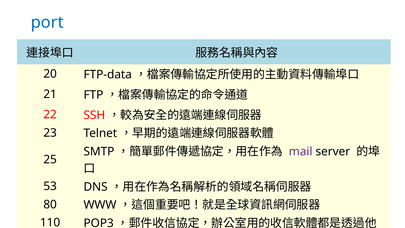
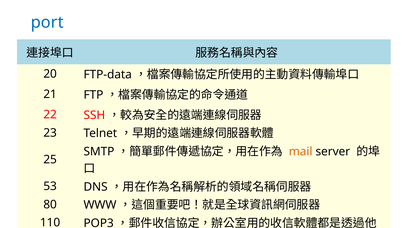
mail colour: purple -> orange (301, 151)
